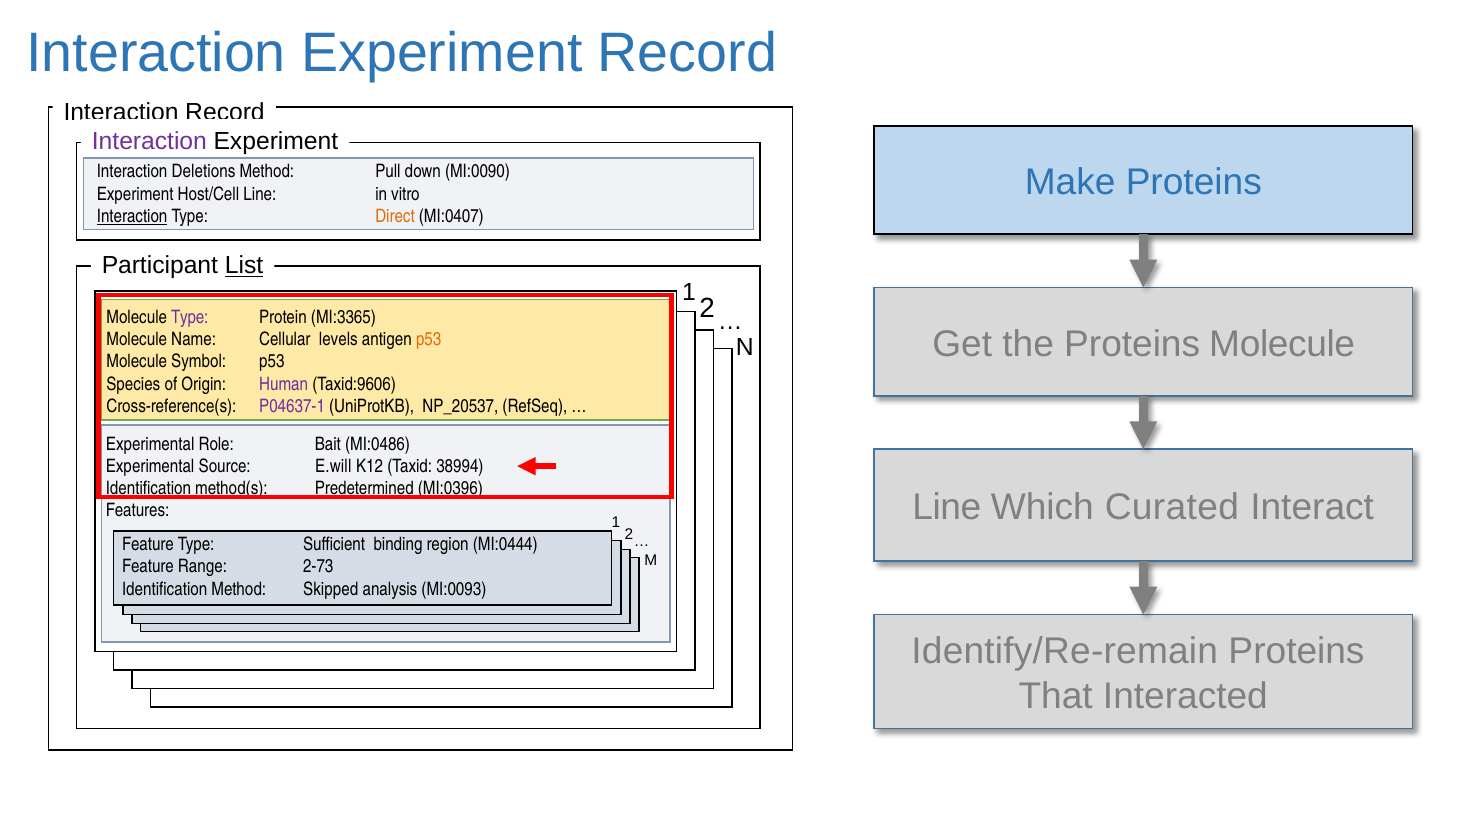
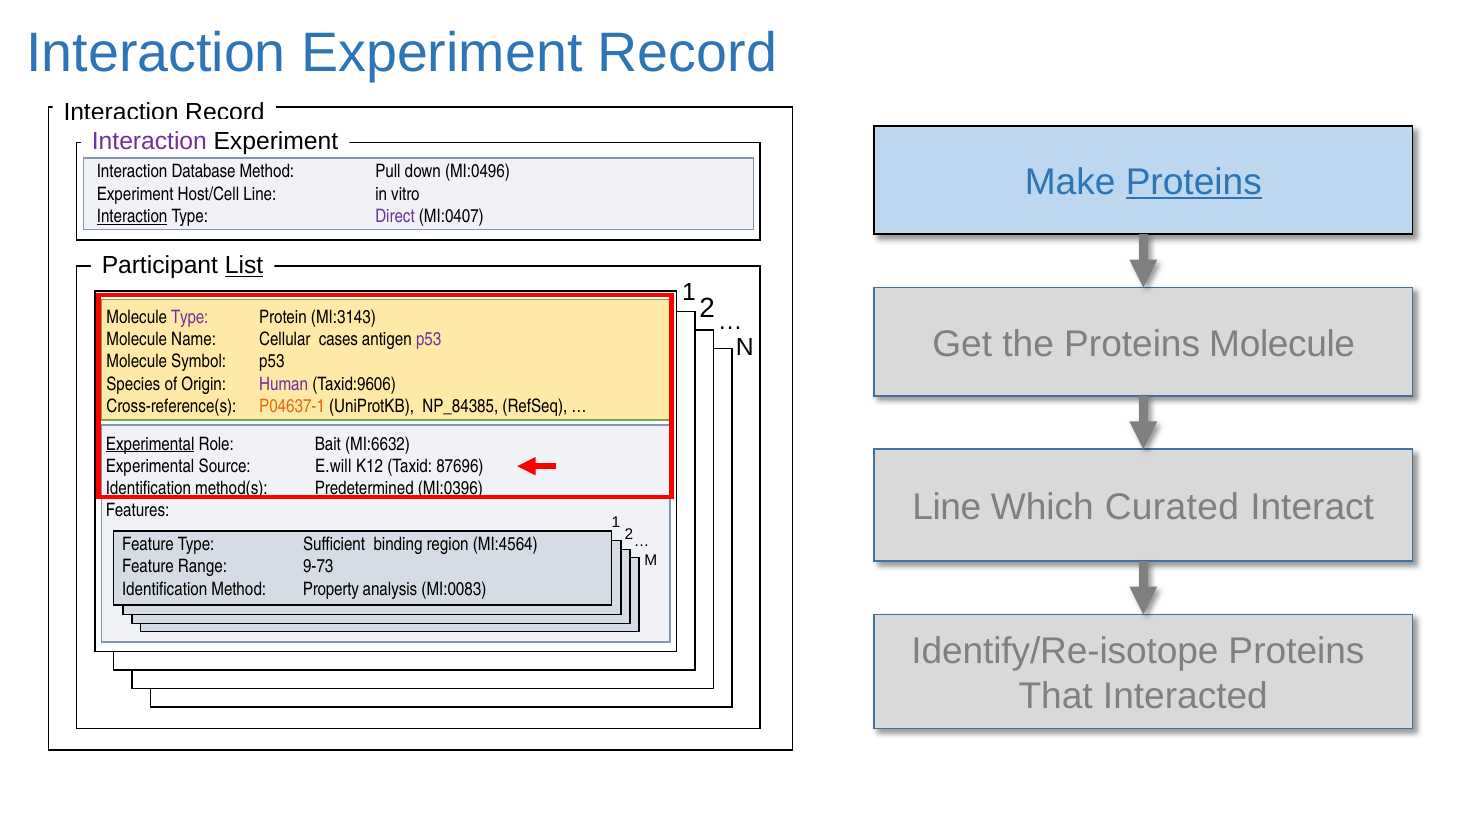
Deletions: Deletions -> Database (204, 172)
MI:0090: MI:0090 -> MI:0496 (477, 172)
Proteins underline: none -> present (1194, 182)
Direct colour: orange -> purple (395, 216)
MI:3365: MI:3365 -> MI:3143 (343, 317)
levels: levels -> cases (338, 340)
p53 colour: orange -> purple (429, 340)
P04637-1 colour: purple -> orange (292, 406)
NP_20537: NP_20537 -> NP_84385 (460, 406)
Experimental underline: none -> present (150, 444)
MI:0486: MI:0486 -> MI:6632 (378, 444)
38994: 38994 -> 87696 (460, 466)
MI:0444: MI:0444 -> MI:4564 (505, 545)
2-73: 2-73 -> 9-73 (318, 567)
Skipped: Skipped -> Property (331, 589)
MI:0093: MI:0093 -> MI:0083 (454, 589)
Identify/Re-remain: Identify/Re-remain -> Identify/Re-isotope (1065, 651)
